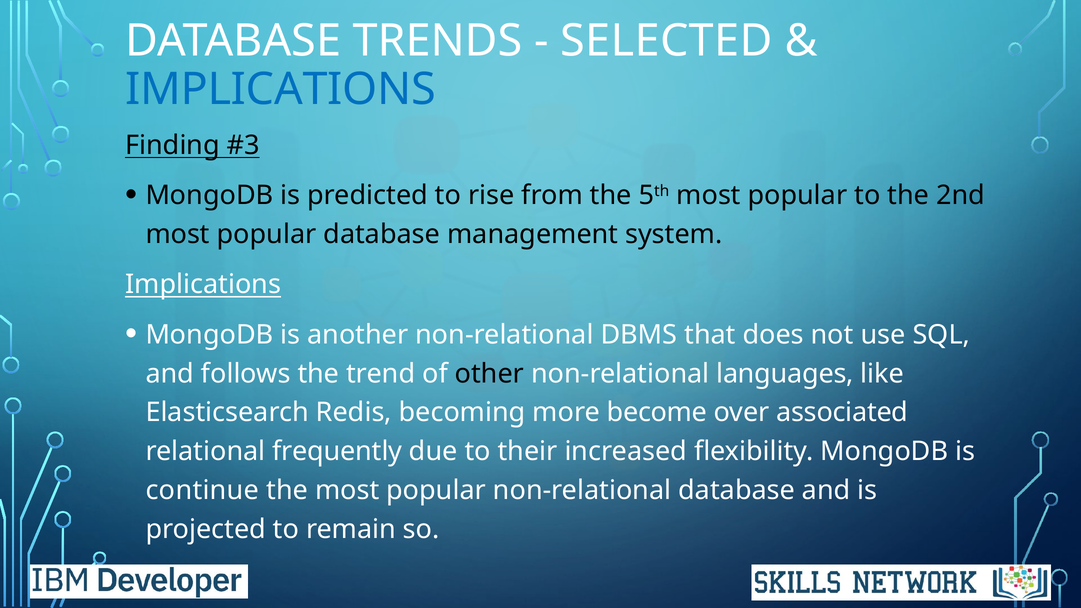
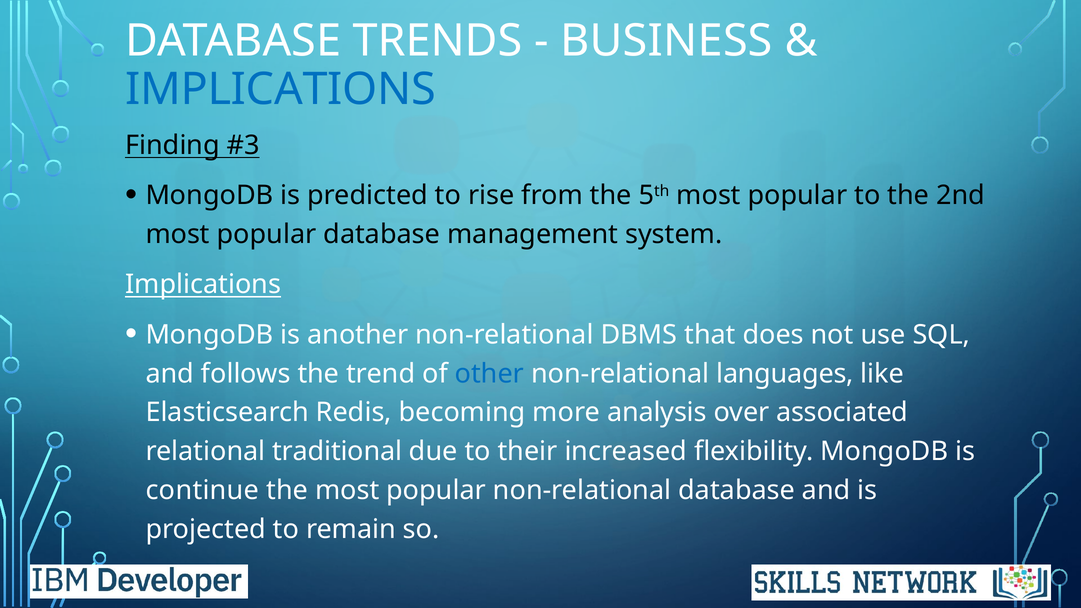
SELECTED: SELECTED -> BUSINESS (667, 41)
other colour: black -> blue (489, 374)
become: become -> analysis (657, 413)
frequently: frequently -> traditional (337, 451)
